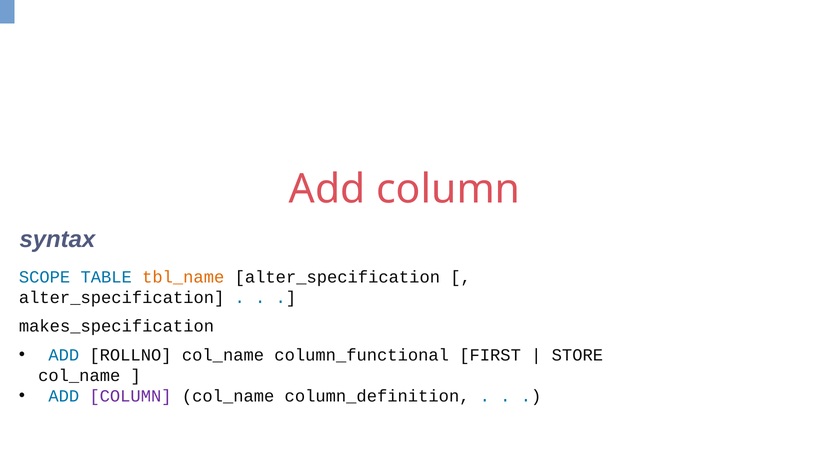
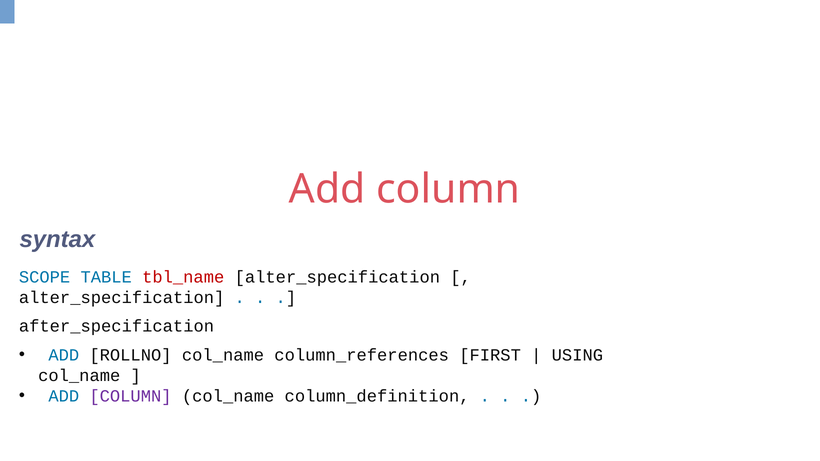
tbl_name colour: orange -> red (183, 277)
makes_specification: makes_specification -> after_specification (117, 326)
column_functional: column_functional -> column_references (362, 355)
STORE: STORE -> USING (577, 355)
